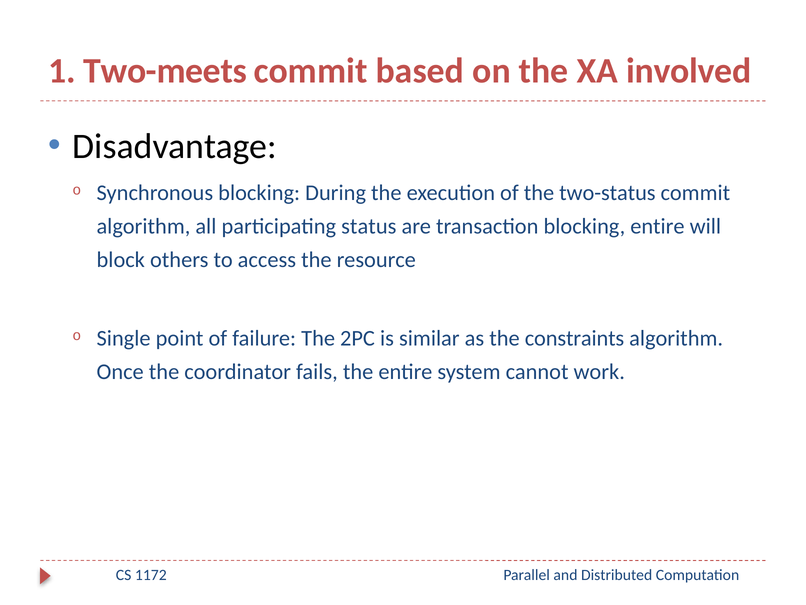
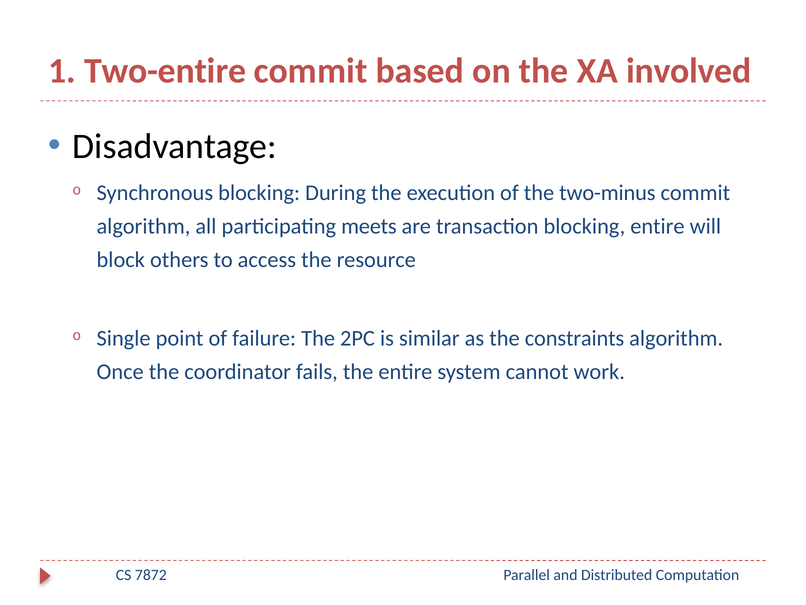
Two-meets: Two-meets -> Two-entire (165, 71)
two-status: two-status -> two-minus (607, 192)
status: status -> meets (369, 226)
1172: 1172 -> 7872 (151, 575)
